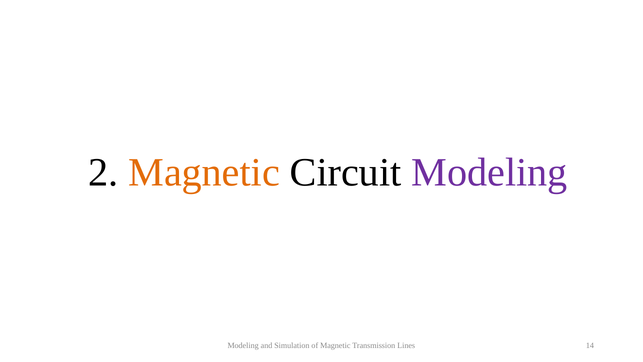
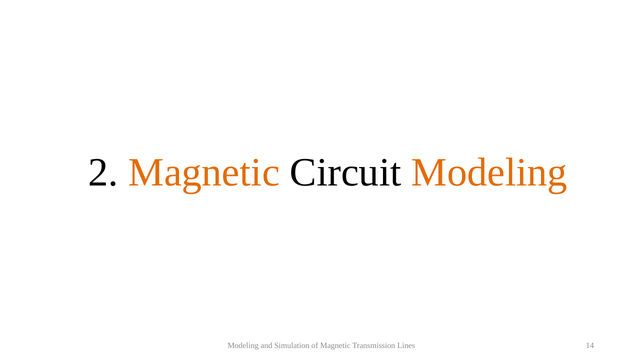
Modeling colour: purple -> orange (489, 172)
